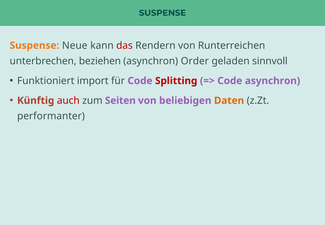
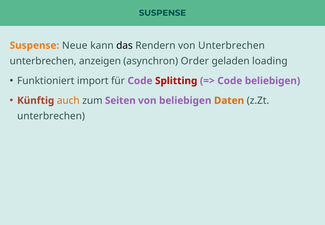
das colour: red -> black (124, 45)
von Runterreichen: Runterreichen -> Unterbrechen (232, 45)
beziehen: beziehen -> anzeigen (100, 61)
sinnvoll: sinnvoll -> loading (270, 61)
Code asynchron: asynchron -> beliebigen (273, 81)
auch colour: red -> orange (68, 101)
performanter: performanter -> unterbrechen (51, 116)
